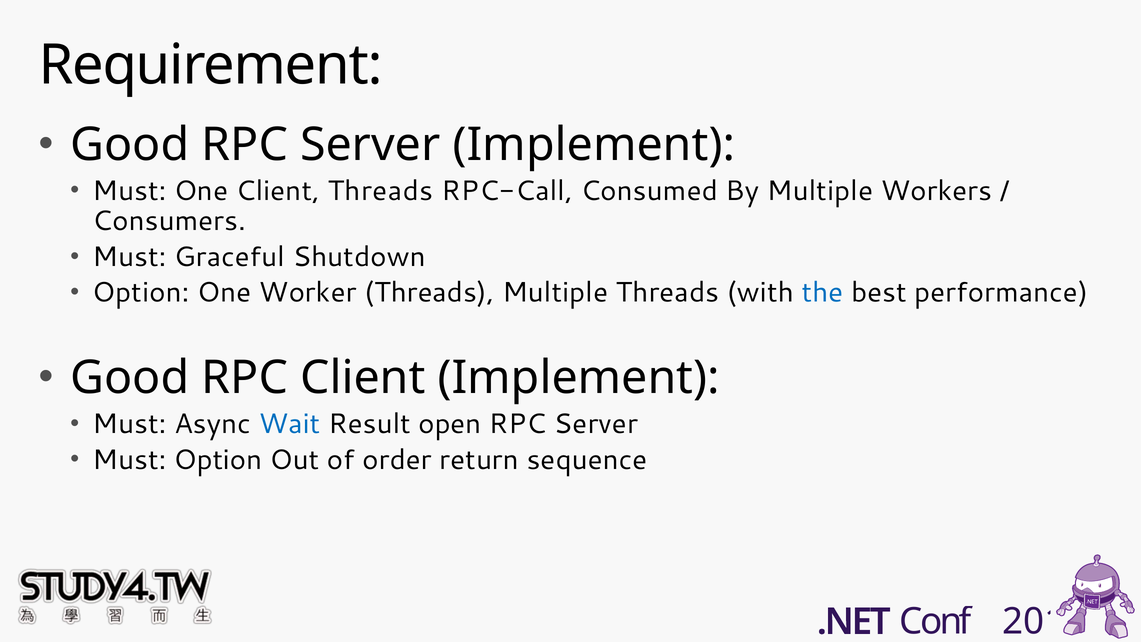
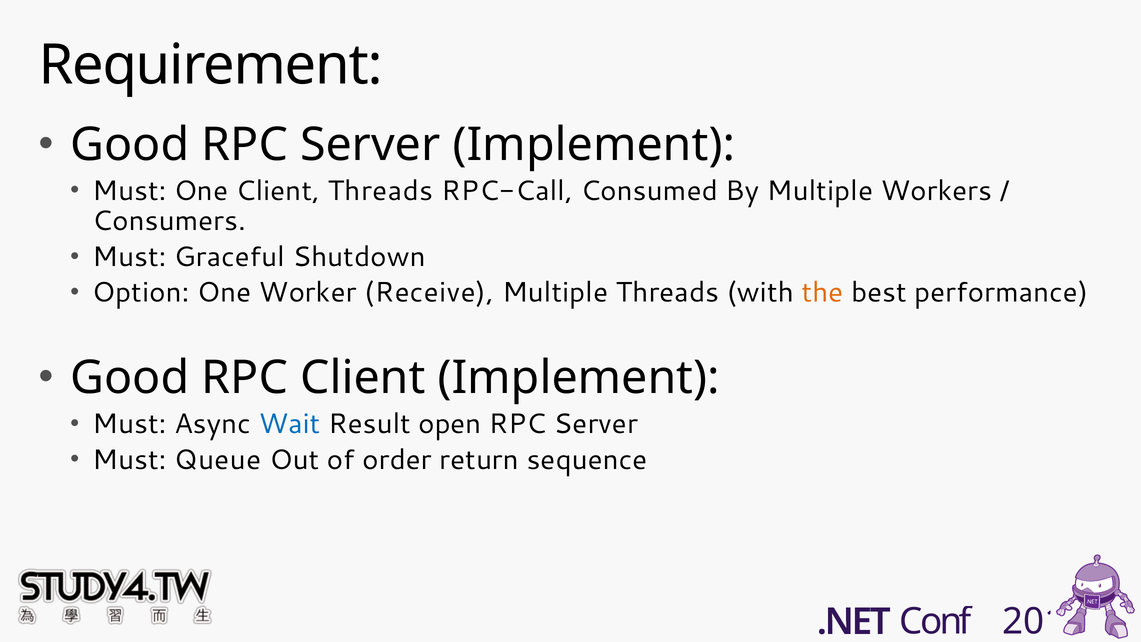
Worker Threads: Threads -> Receive (429, 293)
the colour: blue -> orange (823, 293)
Must Option: Option -> Queue (218, 460)
